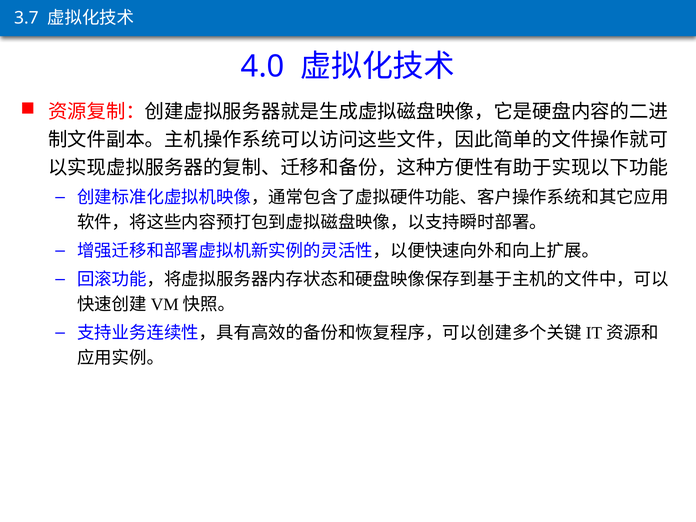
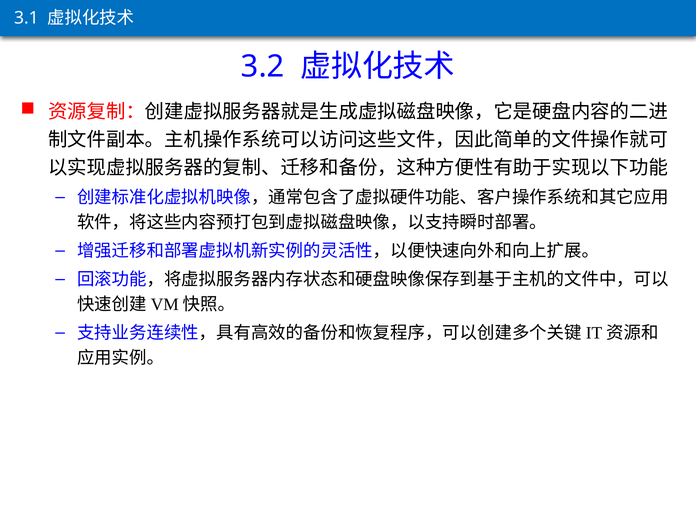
3.7: 3.7 -> 3.1 (26, 18)
4.0: 4.0 -> 3.2 (263, 67)
